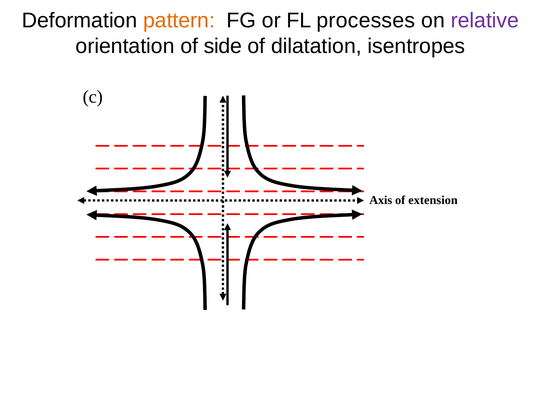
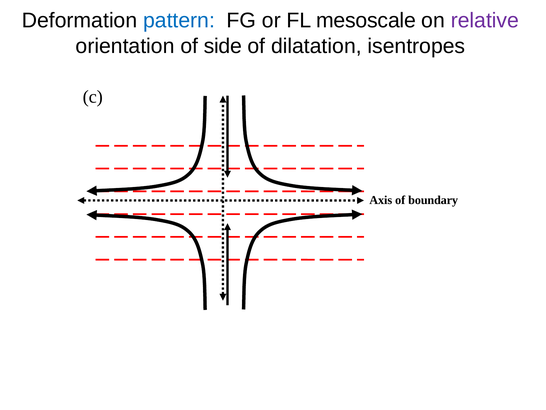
pattern colour: orange -> blue (179, 21)
processes: processes -> mesoscale (366, 21)
extension: extension -> boundary (433, 200)
